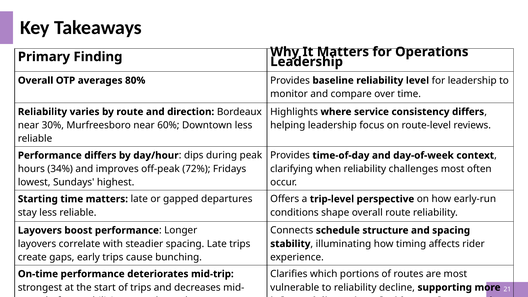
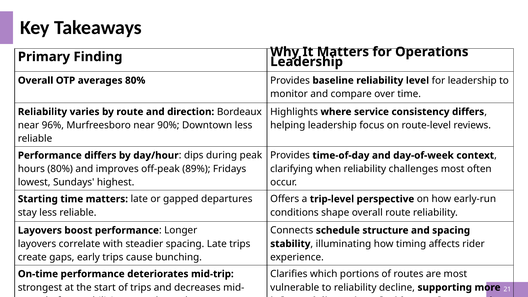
30%: 30% -> 96% (53, 125)
60%: 60% -> 90% (168, 125)
hours 34%: 34% -> 80% (60, 169)
72%: 72% -> 89% (196, 169)
